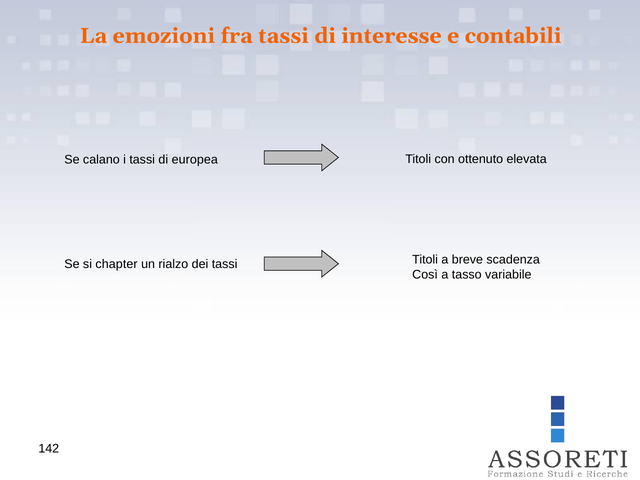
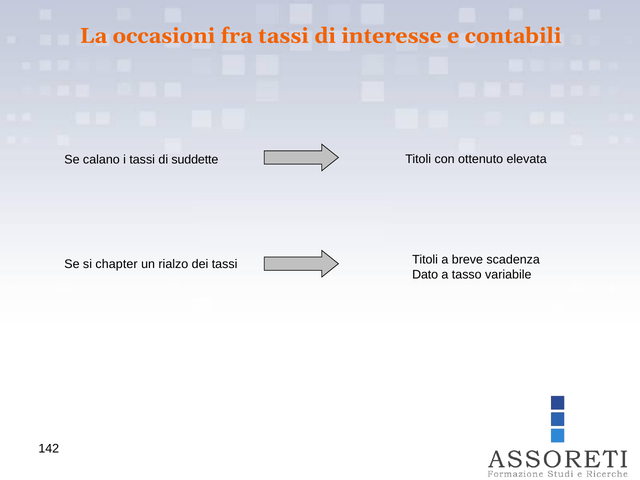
emozioni: emozioni -> occasioni (164, 36)
europea: europea -> suddette (195, 160)
Così: Così -> Dato (425, 275)
